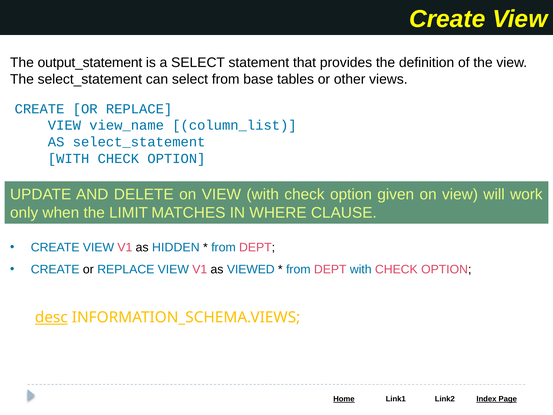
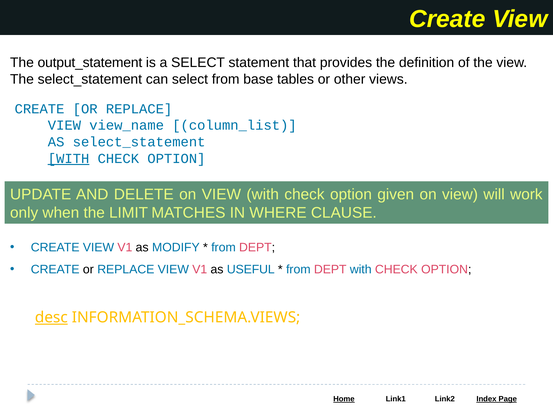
WITH underline: none -> present (69, 159)
HIDDEN: HIDDEN -> MODIFY (176, 247)
VIEWED: VIEWED -> USEFUL (251, 269)
